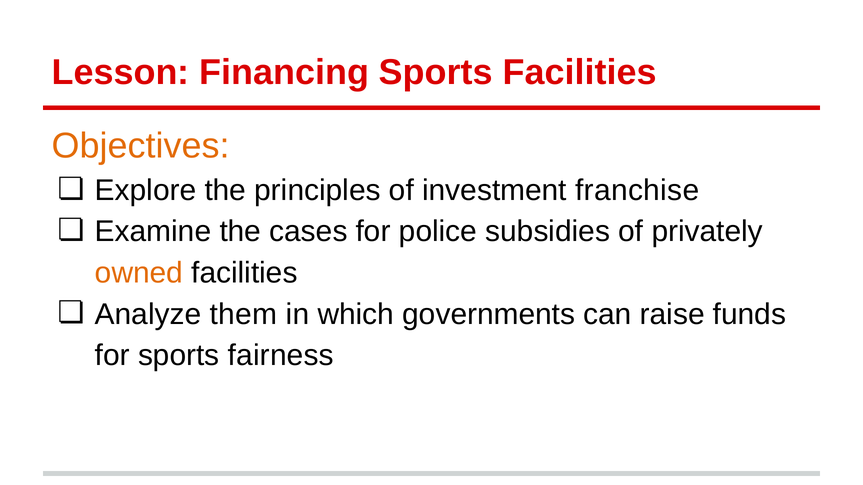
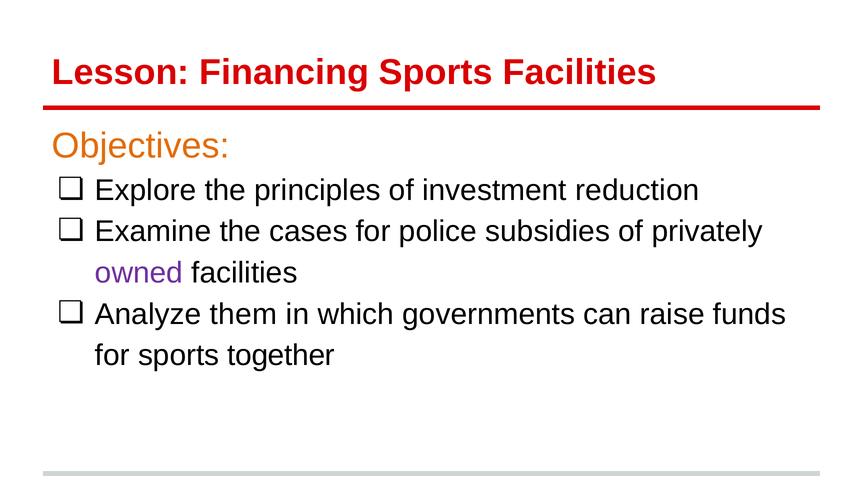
franchise: franchise -> reduction (637, 191)
owned colour: orange -> purple (139, 273)
fairness: fairness -> together (281, 356)
